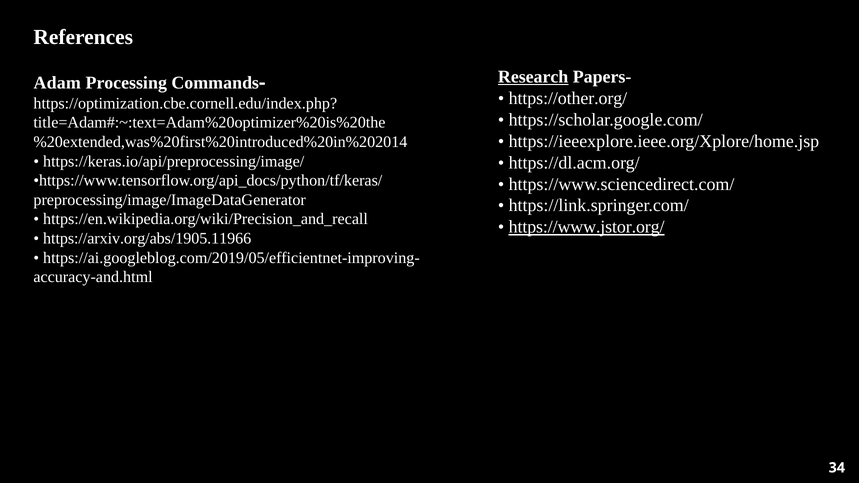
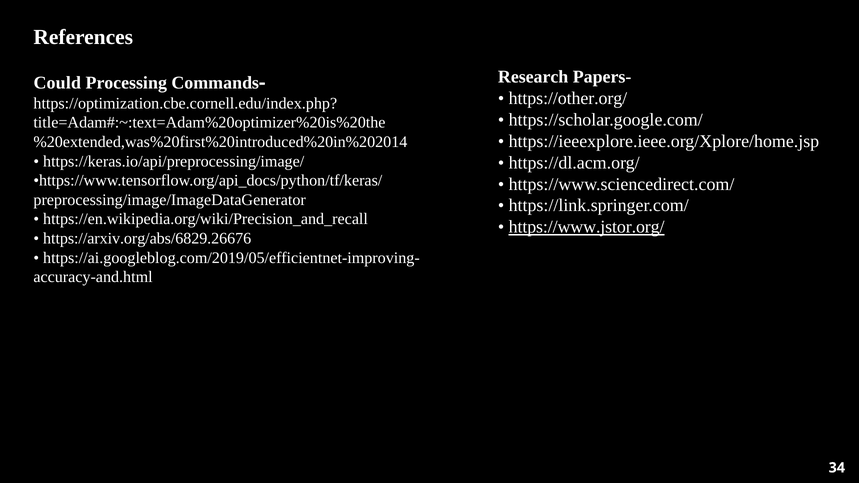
Research underline: present -> none (533, 77)
Adam: Adam -> Could (57, 83)
https://arxiv.org/abs/1905.11966: https://arxiv.org/abs/1905.11966 -> https://arxiv.org/abs/6829.26676 (147, 239)
